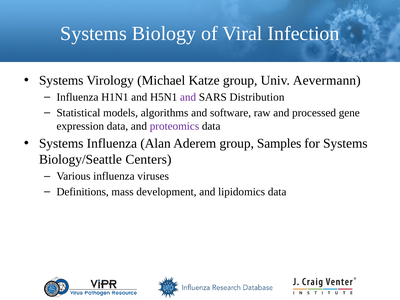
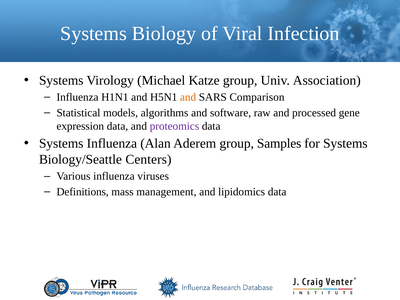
Aevermann: Aevermann -> Association (327, 80)
and colour: purple -> orange (188, 97)
Distribution: Distribution -> Comparison (257, 97)
development: development -> management (166, 192)
